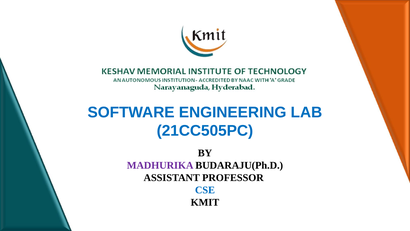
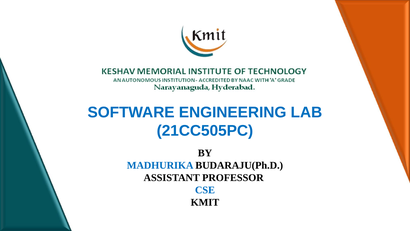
MADHURIKA colour: purple -> blue (160, 165)
